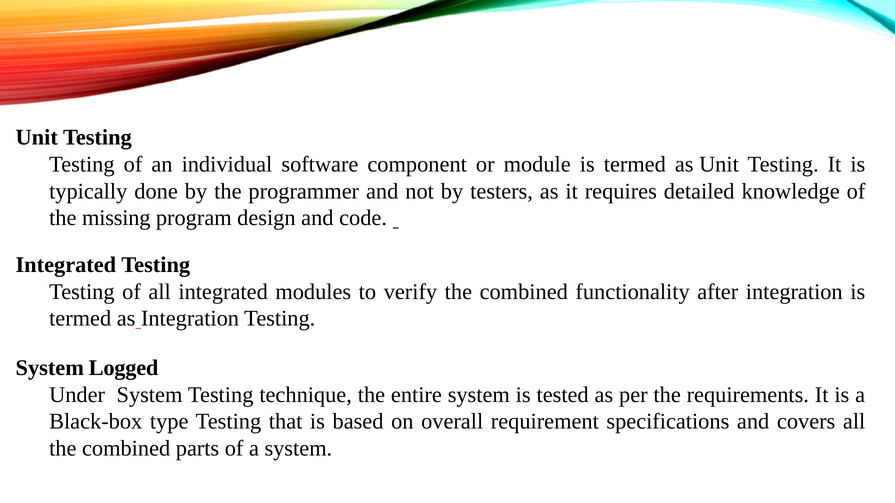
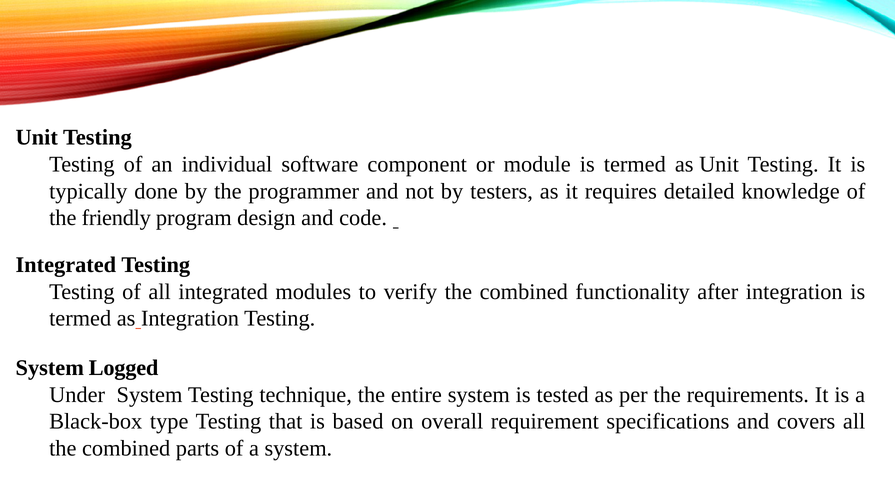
missing: missing -> friendly (116, 218)
